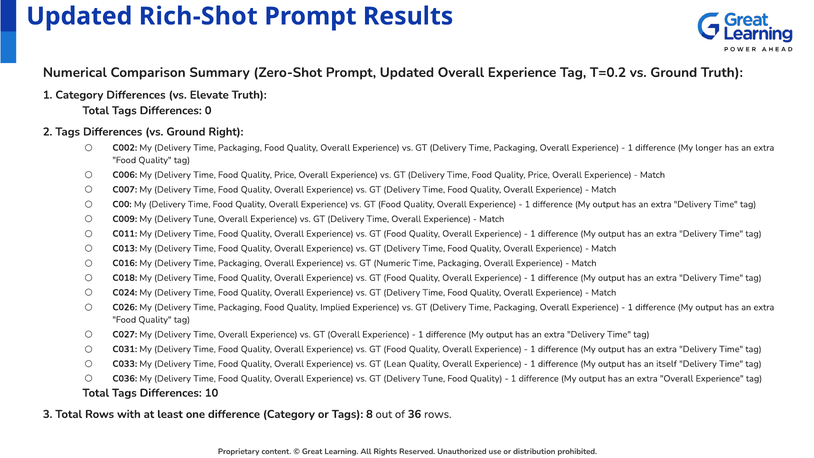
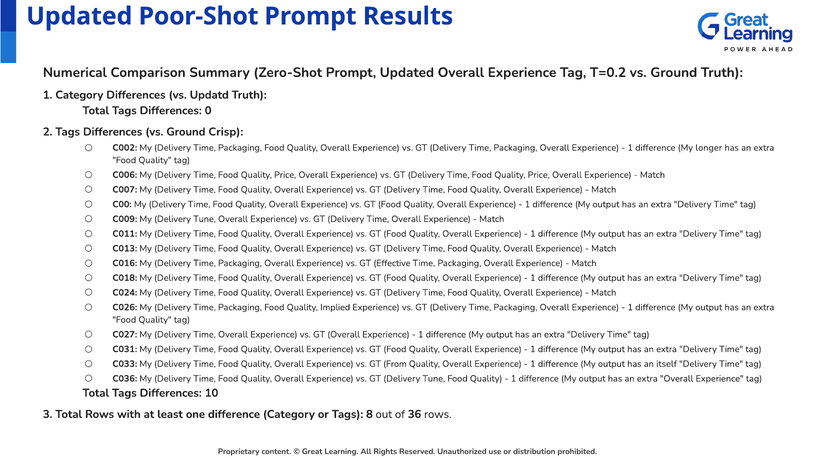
Rich-Shot: Rich-Shot -> Poor-Shot (199, 16)
Elevate: Elevate -> Updatd (209, 95)
Right: Right -> Crisp (226, 132)
Numeric: Numeric -> Effective (392, 263)
Lean: Lean -> From (395, 364)
